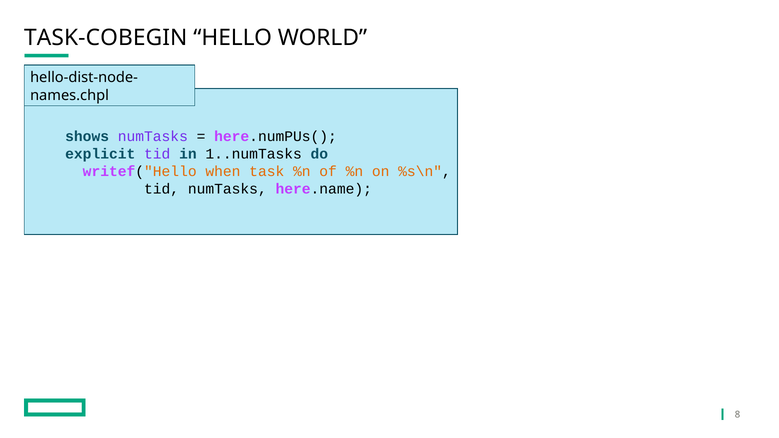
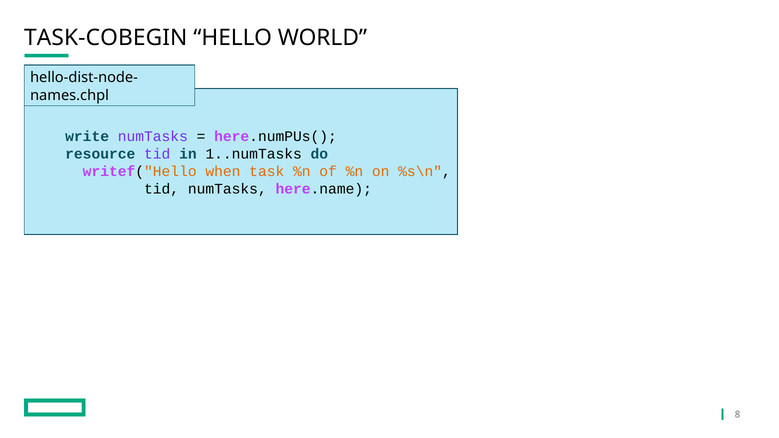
shows: shows -> write (87, 136)
explicit: explicit -> resource (100, 154)
